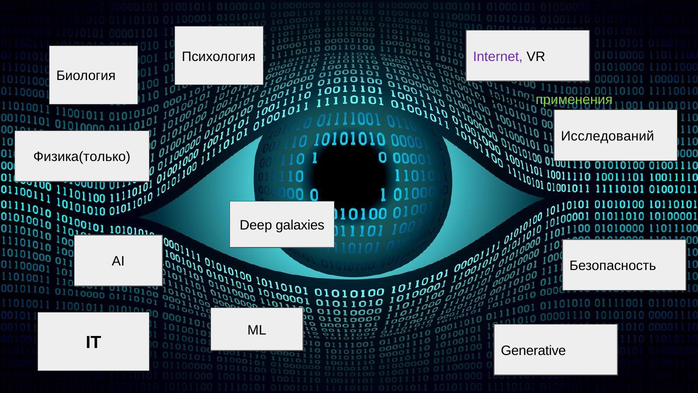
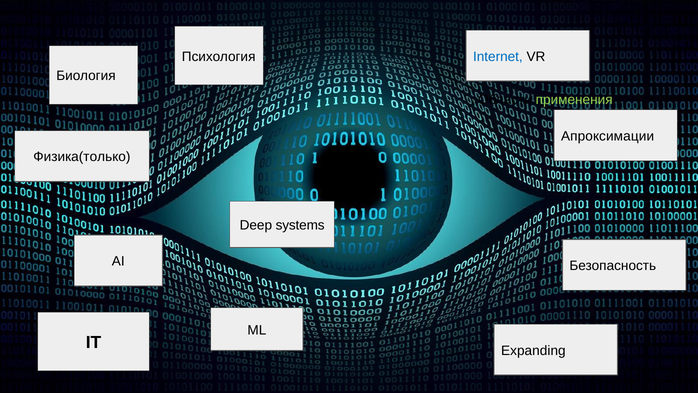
Internet colour: purple -> blue (498, 56)
Исследований: Исследований -> Апроксимации (608, 136)
galaxies: galaxies -> systems (300, 225)
Generative: Generative -> Expanding (533, 350)
